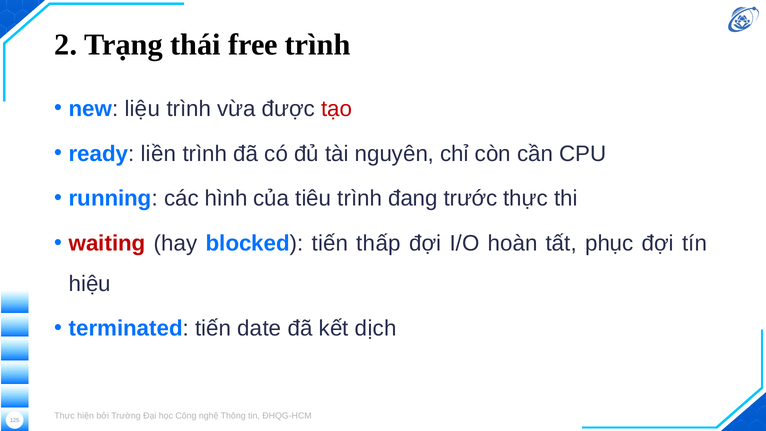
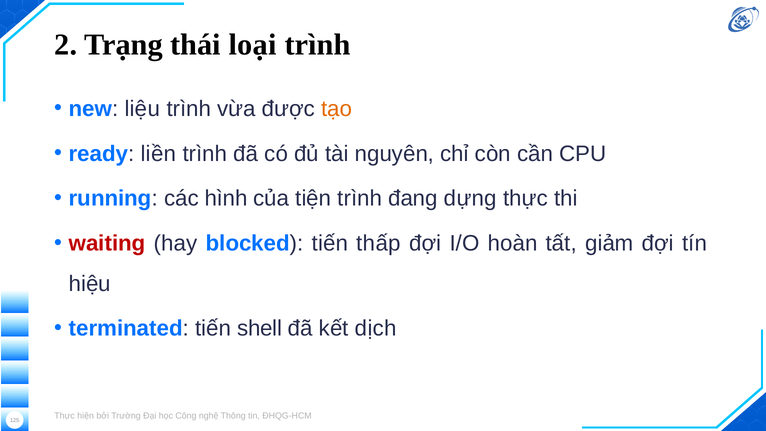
free: free -> loại (253, 44)
tạo colour: red -> orange (337, 109)
tiêu: tiêu -> tiện (313, 199)
trước: trước -> dựng (470, 199)
phục: phục -> giảm (609, 243)
date: date -> shell (260, 328)
